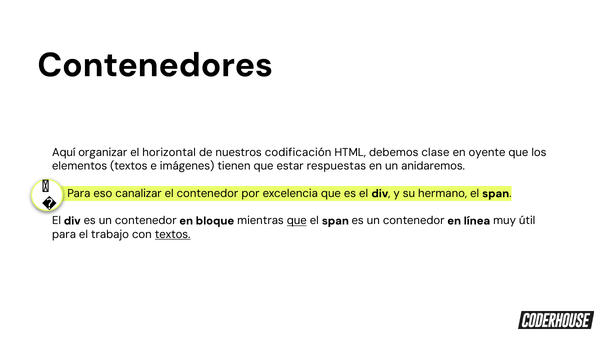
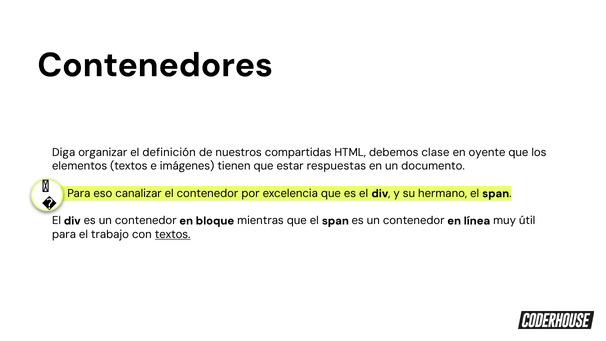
Aquí: Aquí -> Diga (64, 153)
horizontal: horizontal -> definición (169, 153)
codificación: codificación -> compartidas (298, 153)
anidaremos: anidaremos -> documento (433, 166)
que underline: present -> none (297, 221)
